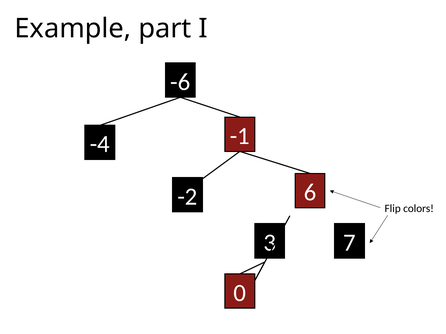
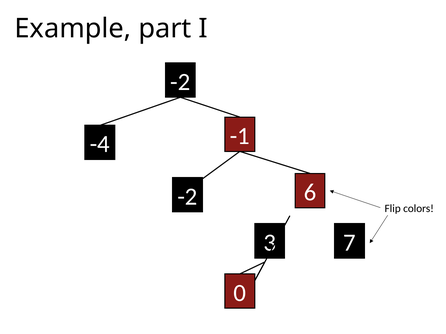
-6: -6 -> -2 (180, 82)
